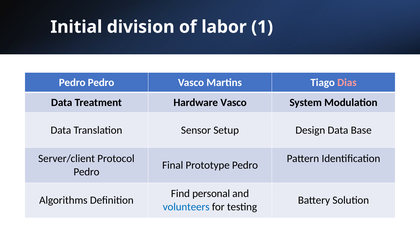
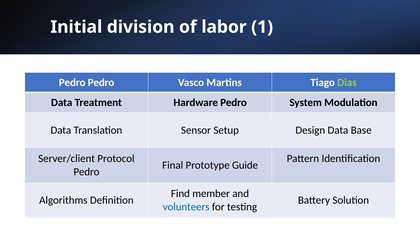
Dias colour: pink -> light green (347, 83)
Hardware Vasco: Vasco -> Pedro (234, 103)
Prototype Pedro: Pedro -> Guide (245, 165)
personal: personal -> member (211, 194)
